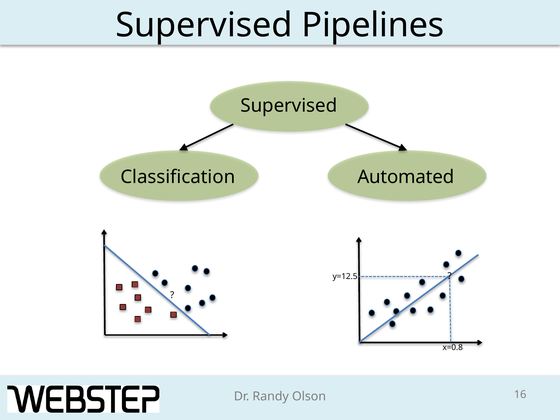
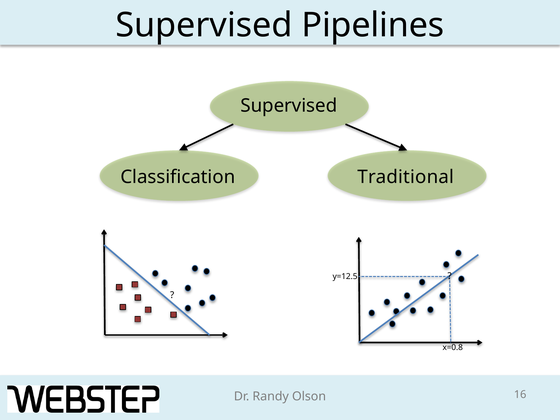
Automated: Automated -> Traditional (406, 177)
